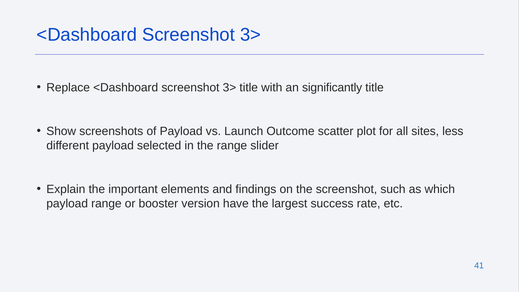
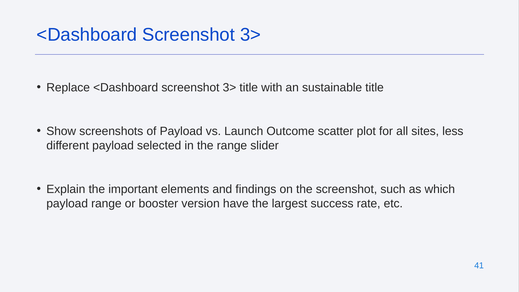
significantly: significantly -> sustainable (332, 88)
